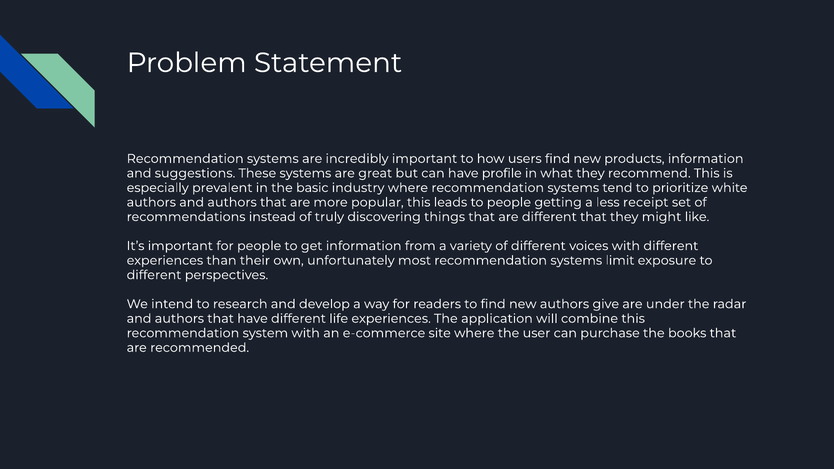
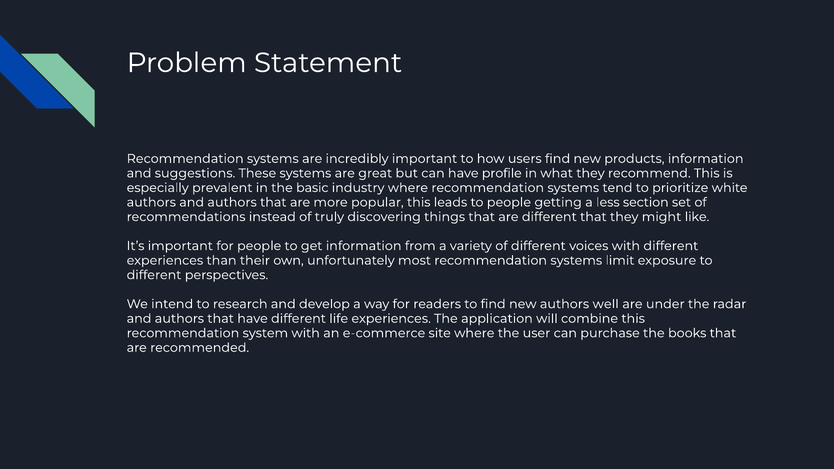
receipt: receipt -> section (646, 202)
give: give -> well (606, 304)
